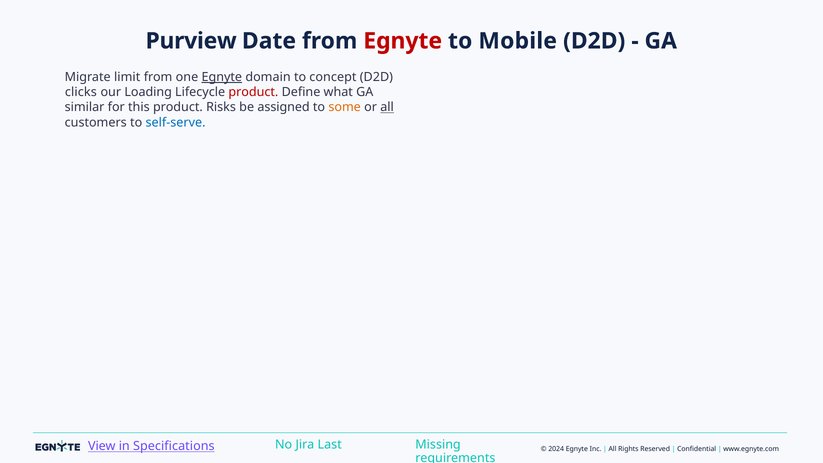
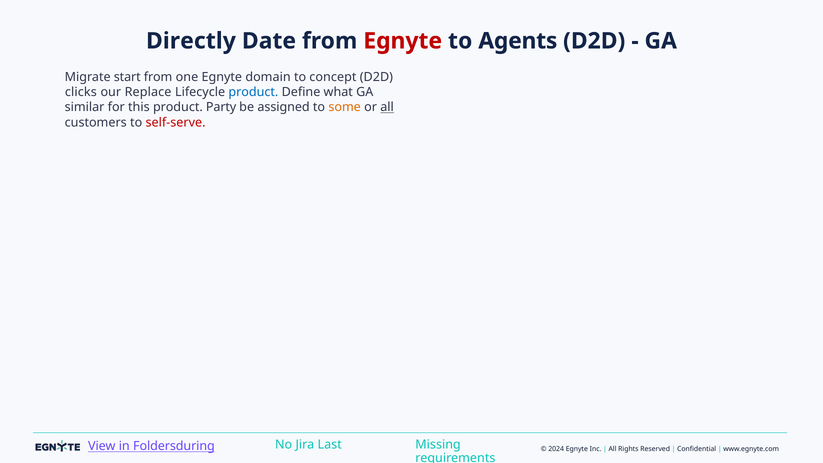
Purview: Purview -> Directly (191, 41)
Mobile: Mobile -> Agents (518, 41)
limit: limit -> start (127, 77)
Egnyte underline: present -> none (222, 77)
Loading: Loading -> Replace (148, 92)
product colour: red -> blue (253, 92)
Risks: Risks -> Party (221, 107)
self-serve colour: blue -> red (176, 122)
Specifications: Specifications -> Foldersduring (174, 446)
